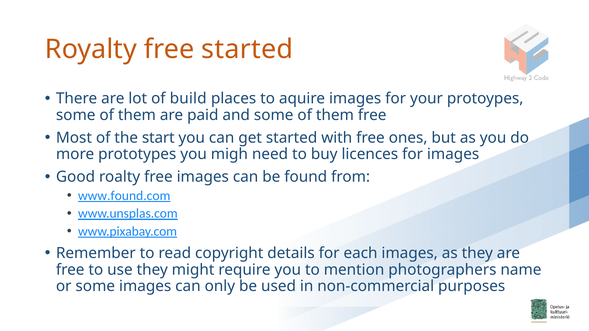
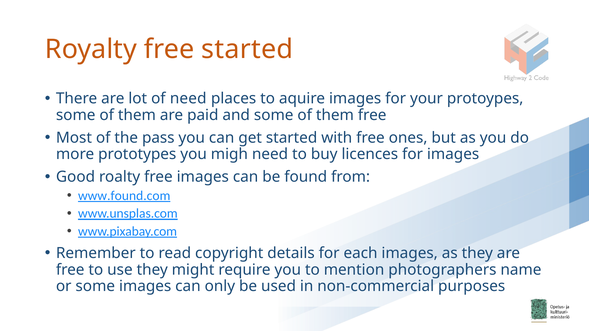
of build: build -> need (188, 99)
start: start -> pass (158, 138)
